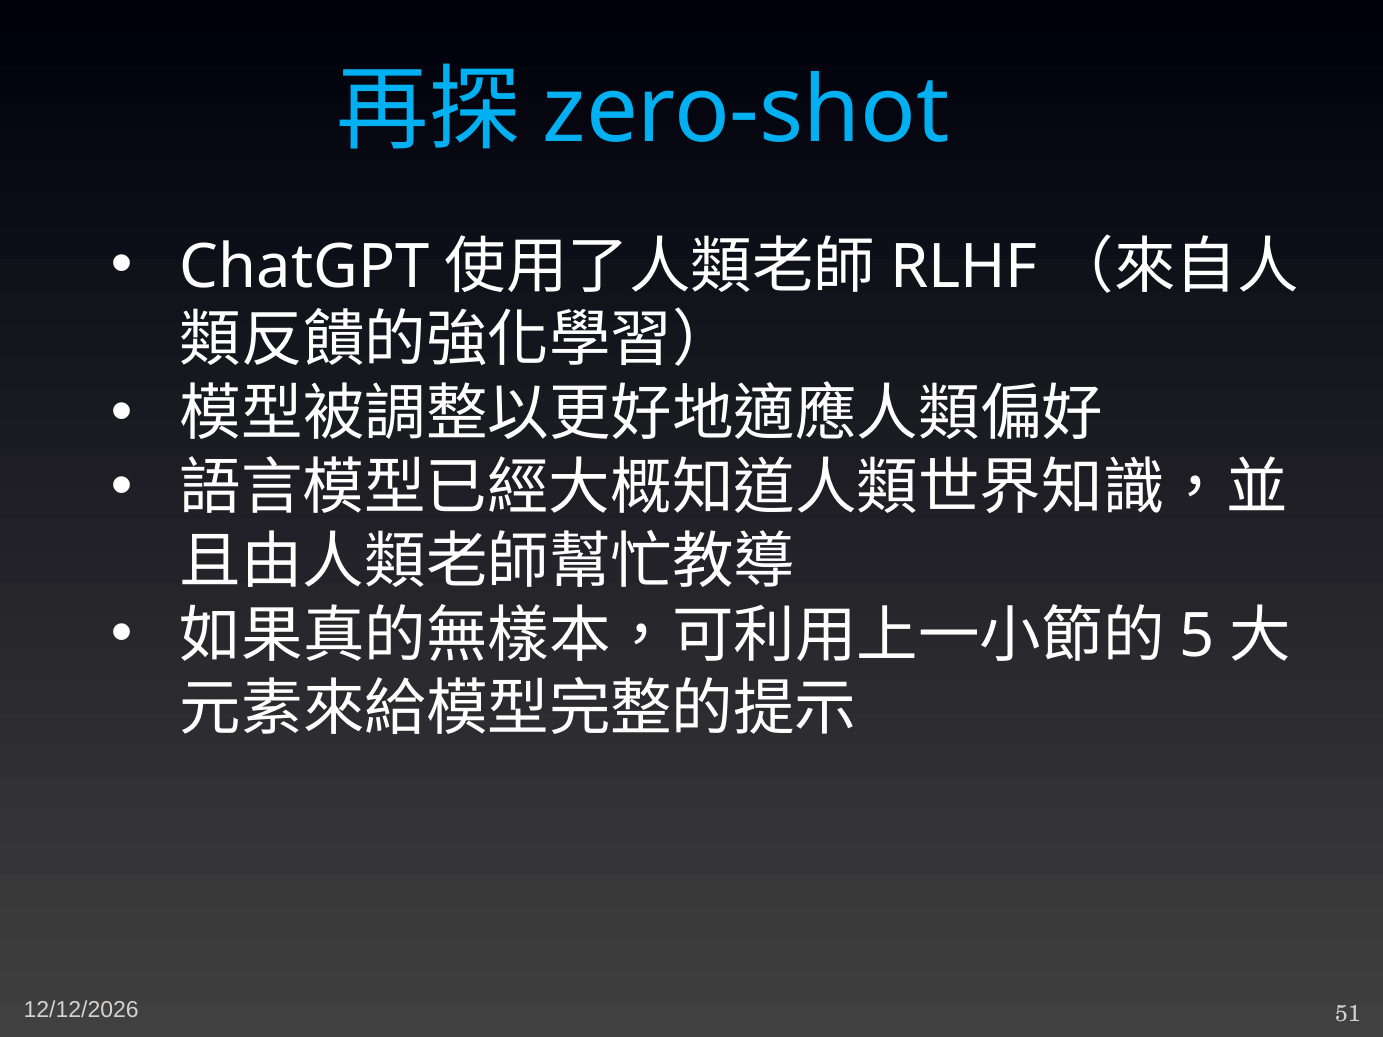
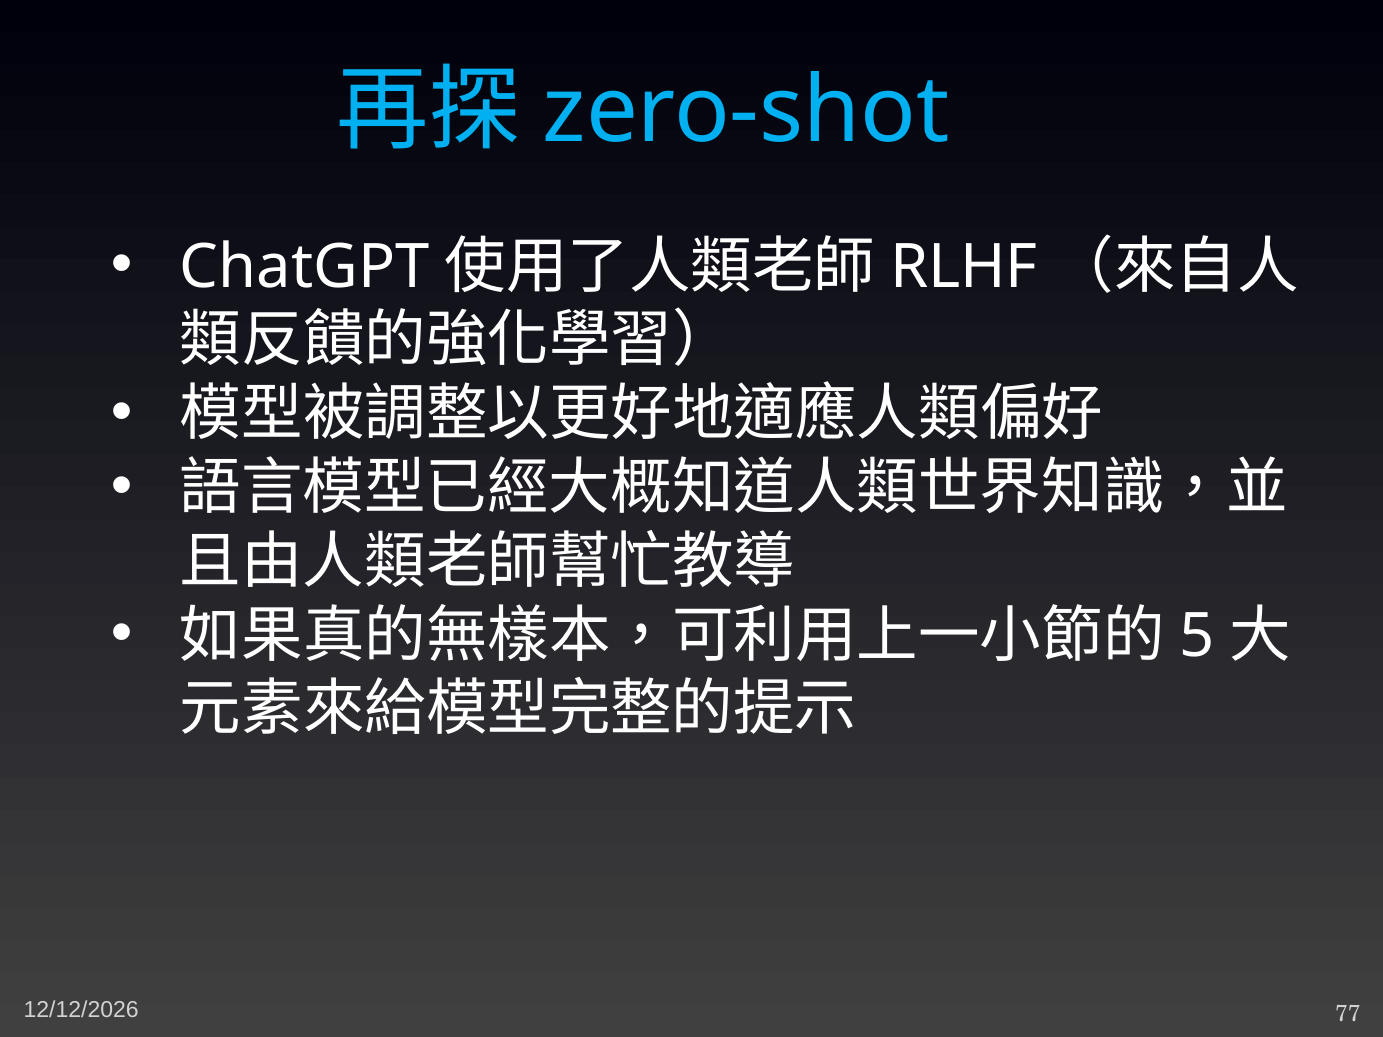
51: 51 -> 77 (1348, 1014)
